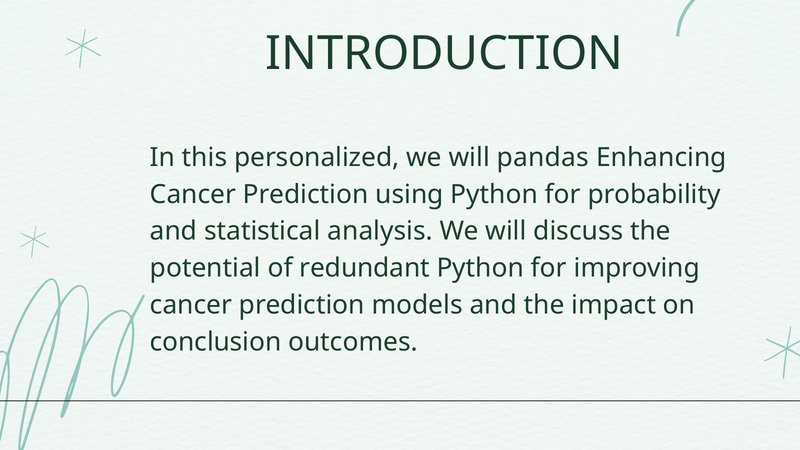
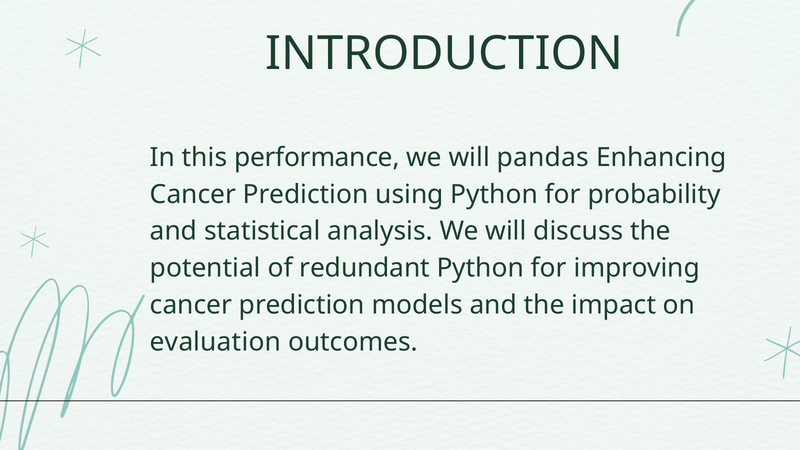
personalized: personalized -> performance (317, 157)
conclusion: conclusion -> evaluation (215, 342)
